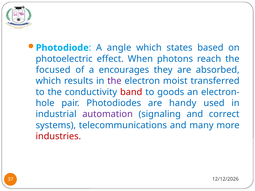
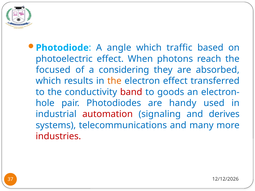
states: states -> traffic (179, 48)
encourages: encourages -> considering (124, 70)
the colour: purple -> orange (114, 81)
electron moist: moist -> effect (175, 81)
automation colour: purple -> red (108, 114)
correct: correct -> derives (224, 114)
